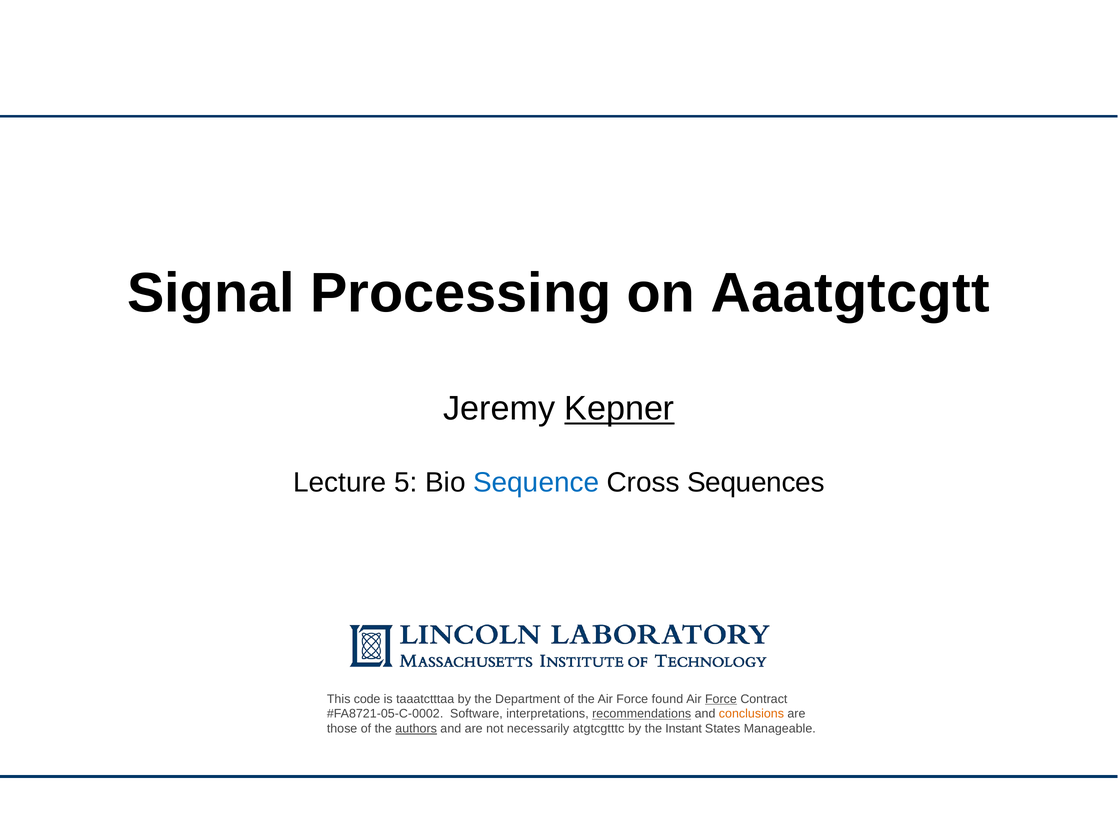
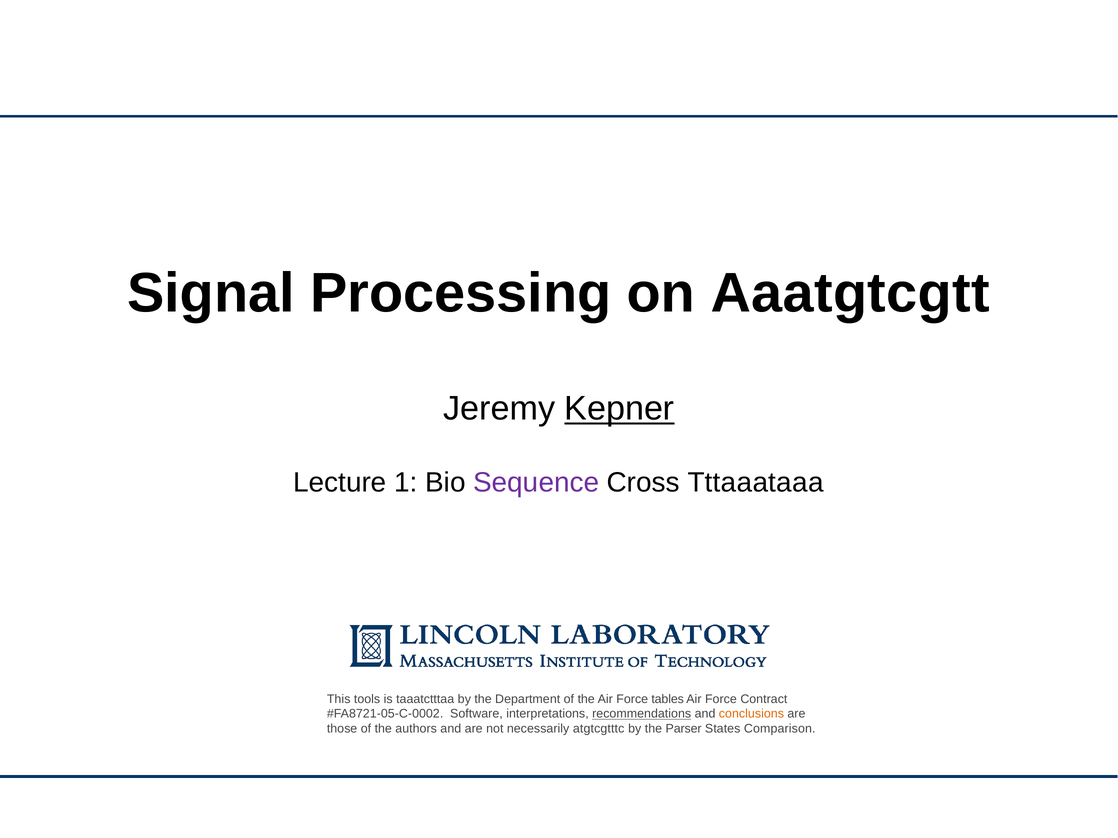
5: 5 -> 1 (406, 483)
Sequence colour: blue -> purple (536, 483)
Sequences: Sequences -> Tttaaataaa (756, 483)
code: code -> tools (367, 699)
found: found -> tables (668, 699)
Force underline: present -> none (721, 699)
authors underline: present -> none (416, 729)
Instant: Instant -> Parser (684, 729)
Manageable: Manageable -> Comparison (780, 729)
